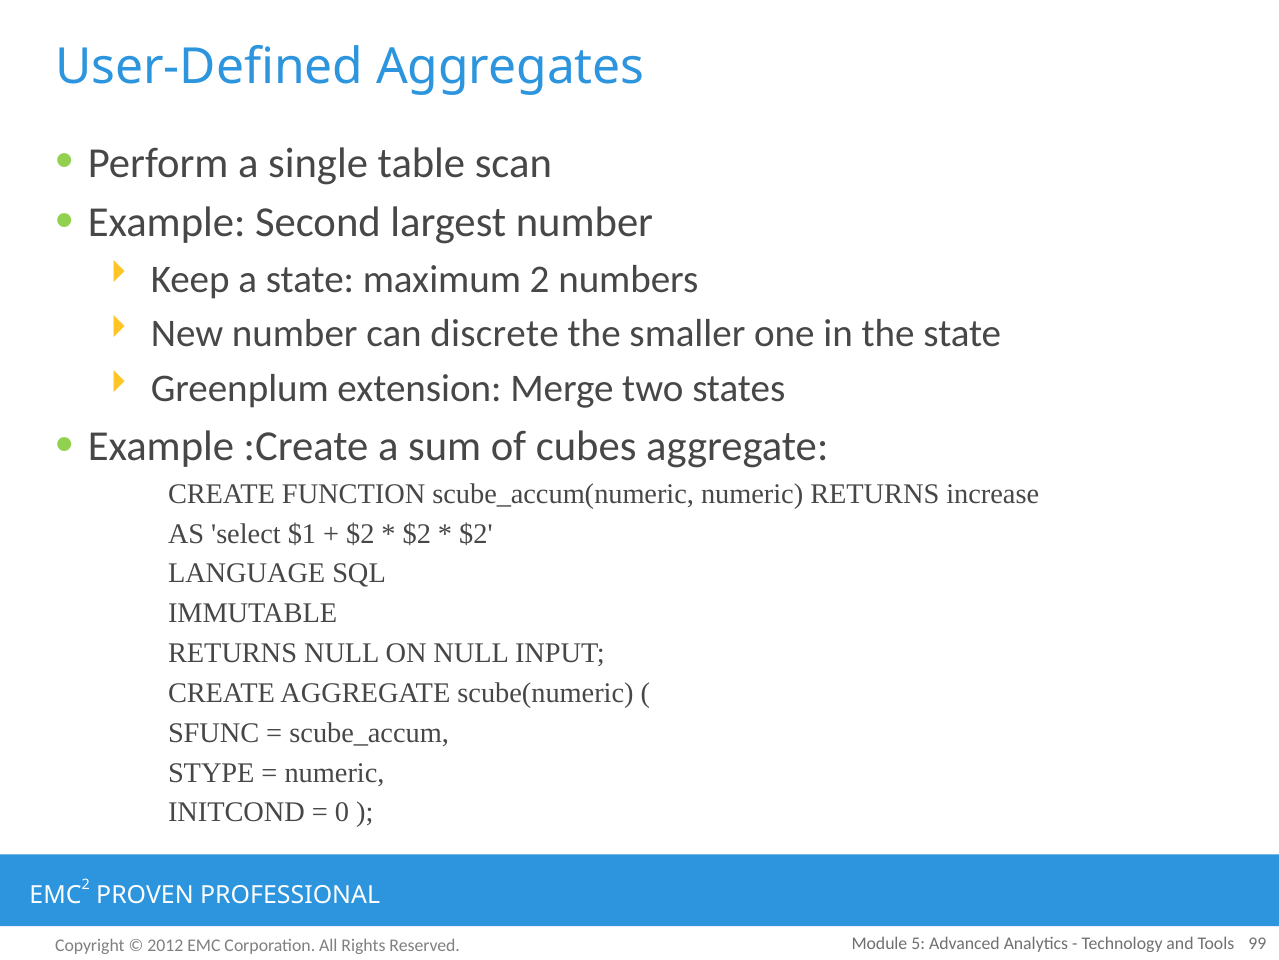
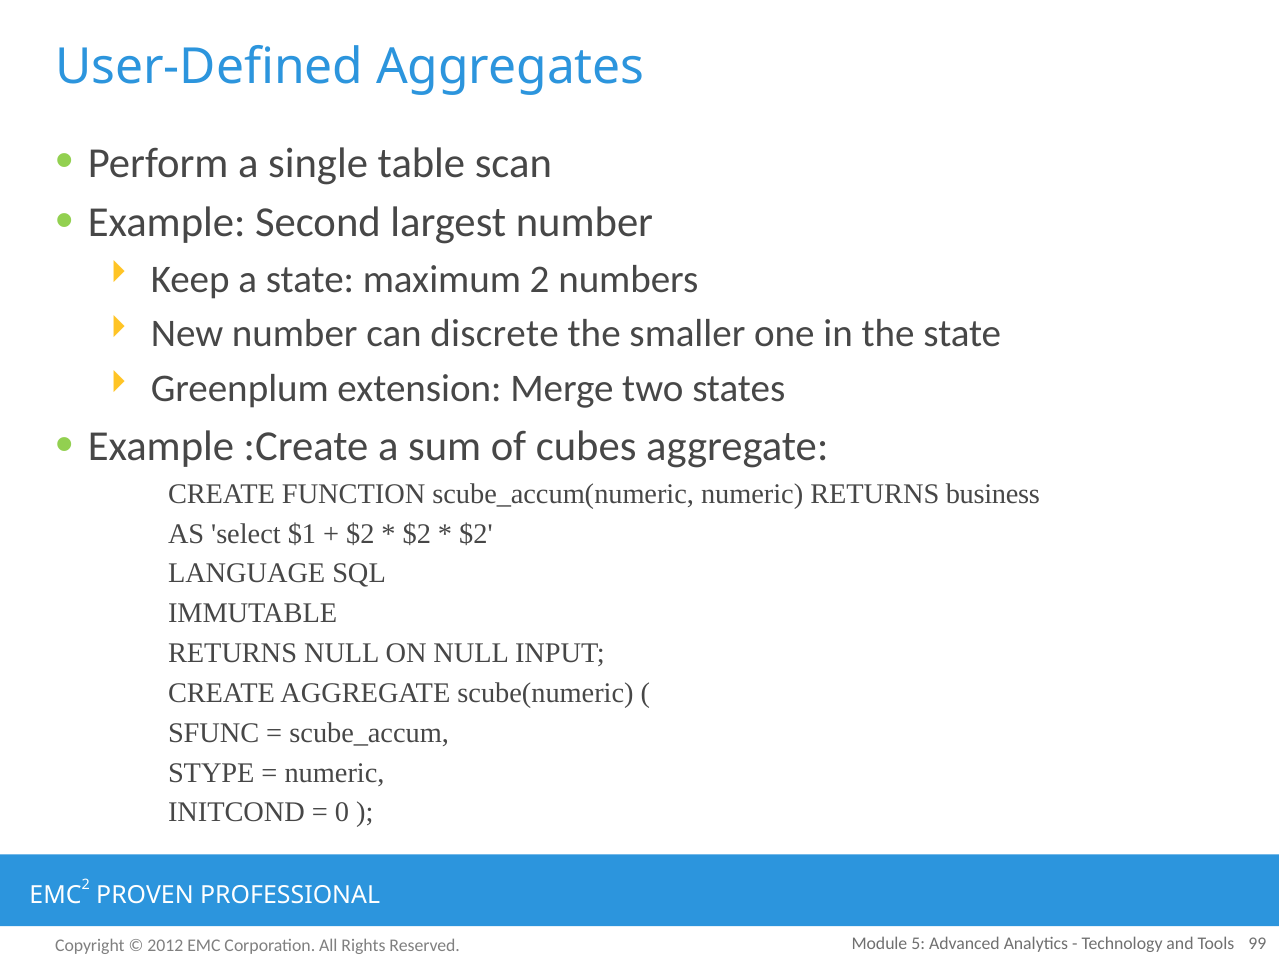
increase: increase -> business (993, 494)
